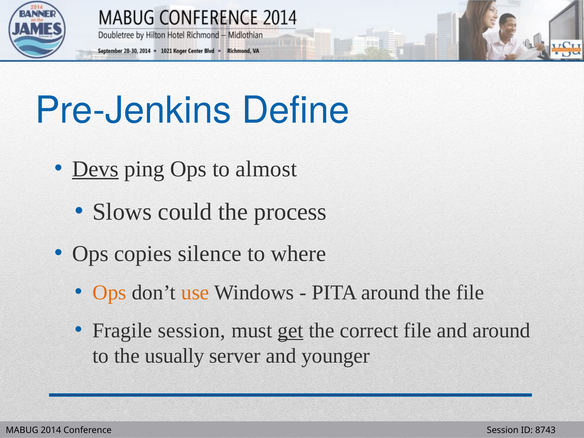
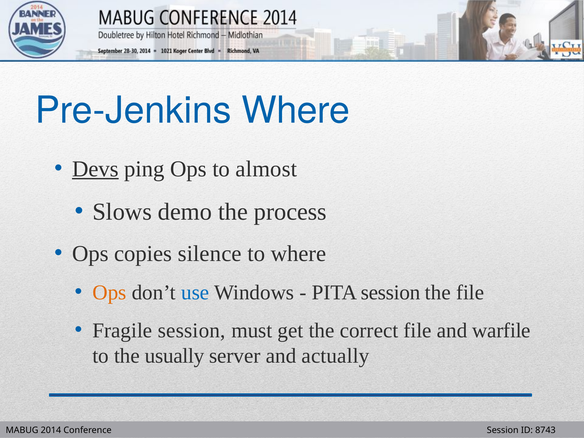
Pre-Jenkins Define: Define -> Where (296, 111)
could: could -> demo (185, 212)
use colour: orange -> blue (195, 292)
PITA around: around -> session (391, 292)
get underline: present -> none (291, 330)
and around: around -> warfile (501, 330)
younger: younger -> actually (335, 356)
